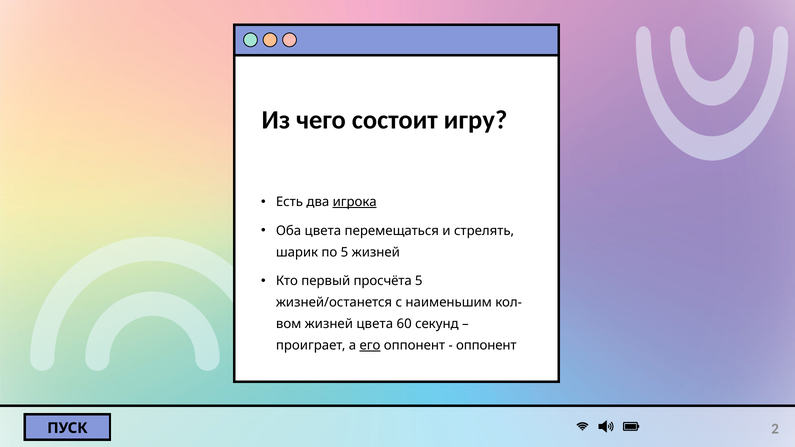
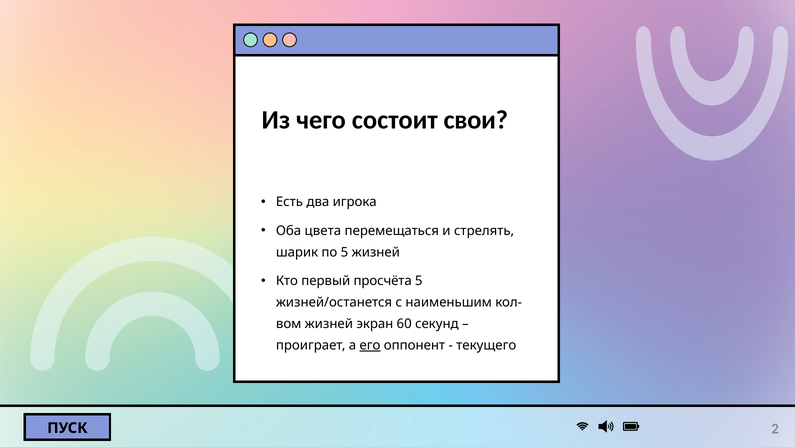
игру: игру -> свои (476, 120)
игрока underline: present -> none (355, 202)
жизней цвета: цвета -> экран (375, 324)
оппонент: оппонент -> текущего (486, 345)
